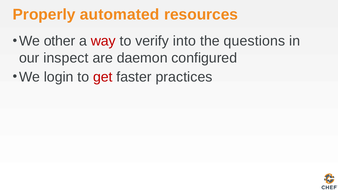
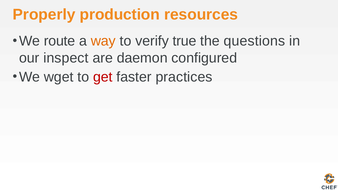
automated: automated -> production (120, 15)
other: other -> route (60, 41)
way colour: red -> orange (103, 41)
into: into -> true (185, 41)
login: login -> wget (59, 77)
